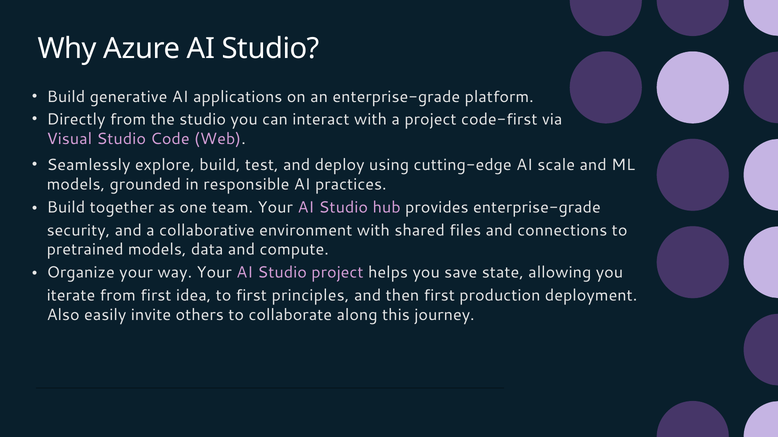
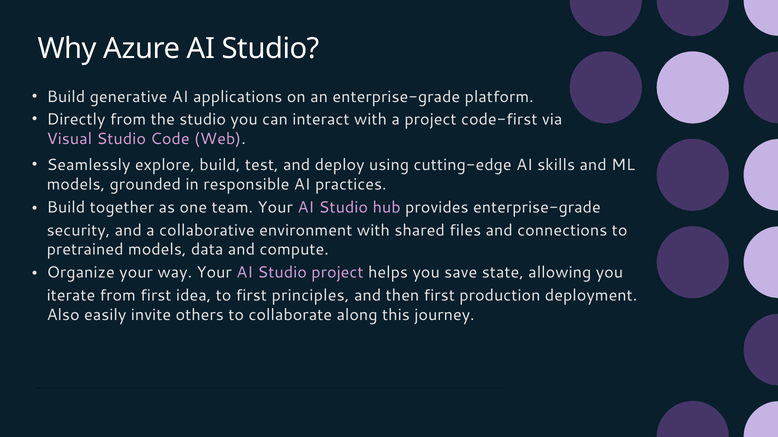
scale: scale -> skills (556, 165)
